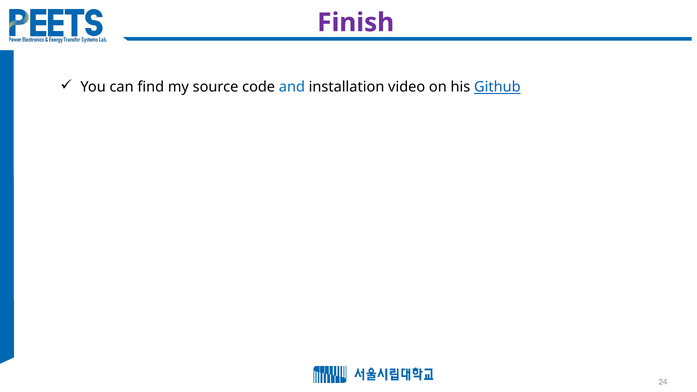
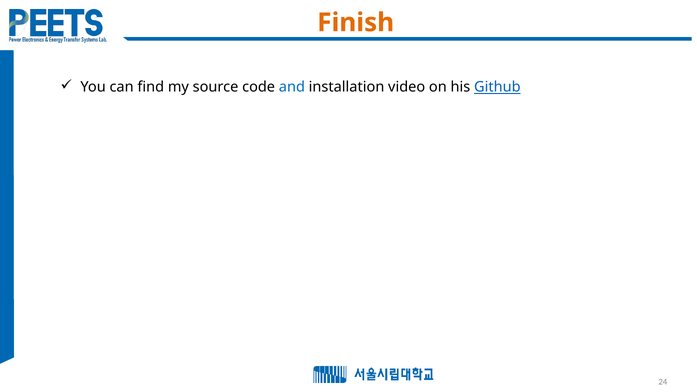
Finish colour: purple -> orange (356, 23)
